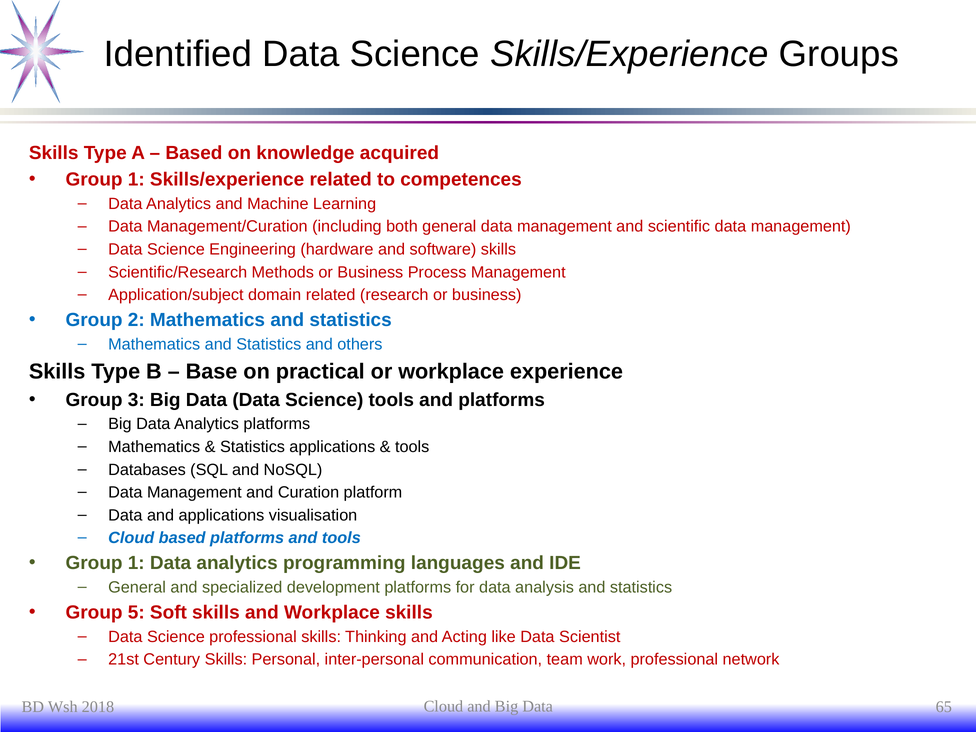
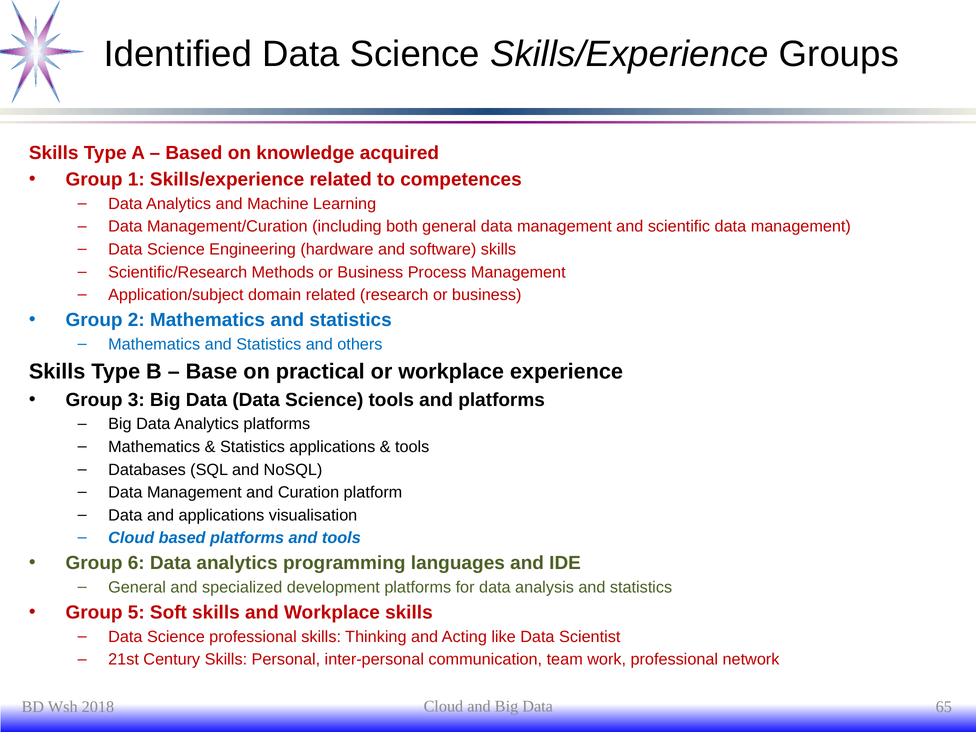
1: 1 -> 6 (136, 563)
